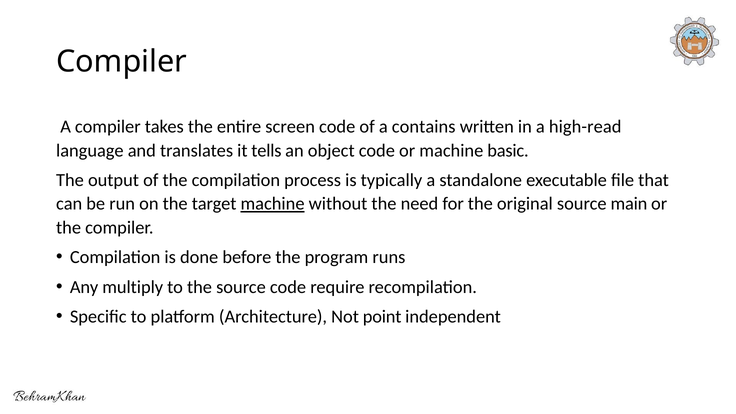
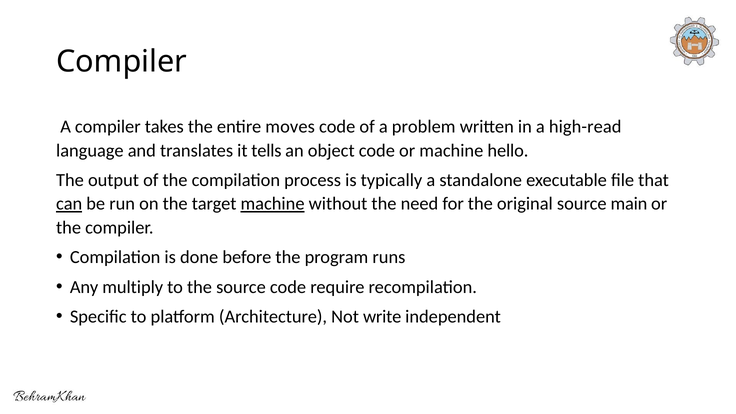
screen: screen -> moves (290, 127)
contains: contains -> problem (424, 127)
basic: basic -> hello (508, 150)
can underline: none -> present (69, 204)
point: point -> write (382, 317)
